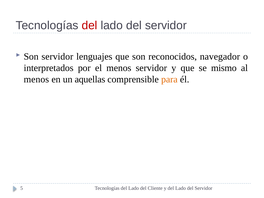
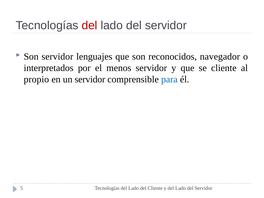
se mismo: mismo -> cliente (224, 68)
menos: menos -> propio (36, 79)
un aquellas: aquellas -> servidor (90, 79)
para colour: orange -> blue (169, 79)
